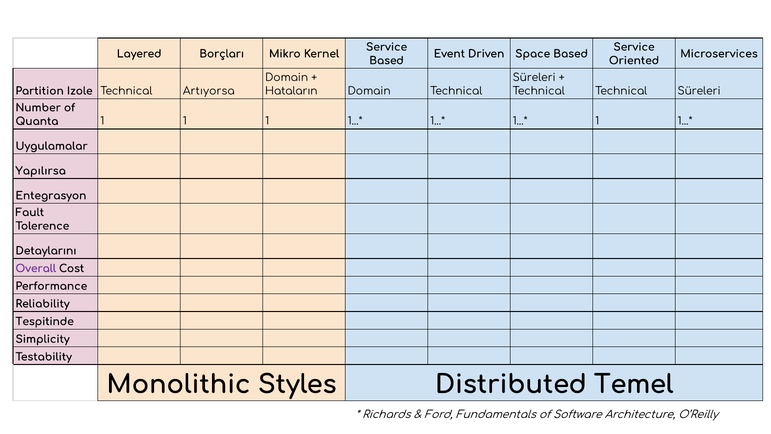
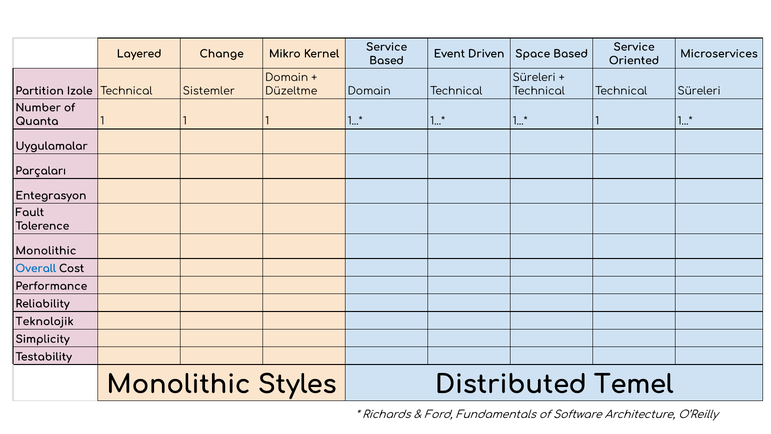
Borçları: Borçları -> Change (222, 54)
Artıyorsa: Artıyorsa -> Sistemler (209, 91)
Hataların: Hataların -> Düzeltme (291, 91)
Yapılırsa: Yapılırsa -> Parçaları (41, 171)
Detaylarını: Detaylarını -> Monolithic (46, 251)
Overall colour: purple -> blue (36, 268)
Tespitinde: Tespitinde -> Teknolojik (45, 321)
